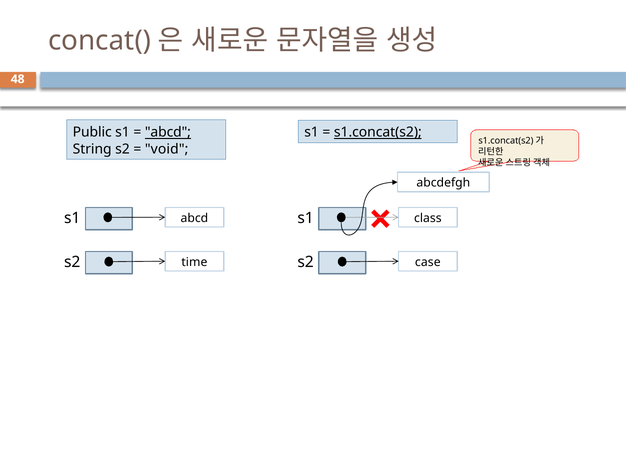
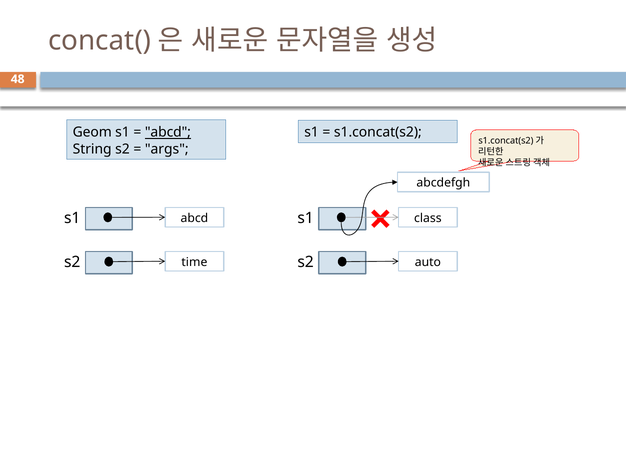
Public: Public -> Geom (92, 133)
s1.concat(s2 underline: present -> none (378, 133)
void: void -> args (167, 149)
case: case -> auto (428, 262)
